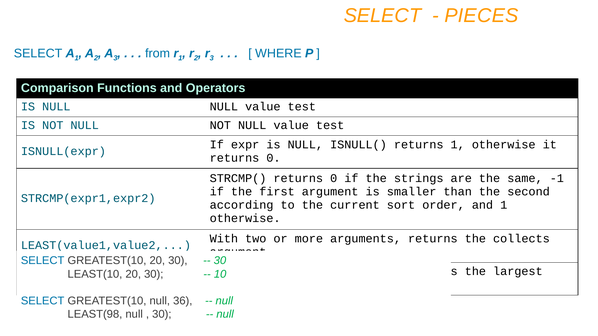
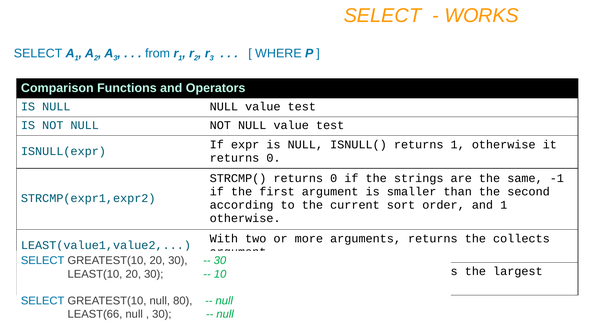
PIECES: PIECES -> WORKS (482, 16)
36: 36 -> 80 (183, 301)
LEAST(98: LEAST(98 -> LEAST(66 (95, 315)
